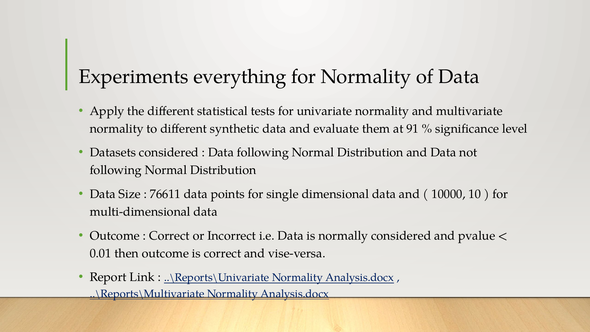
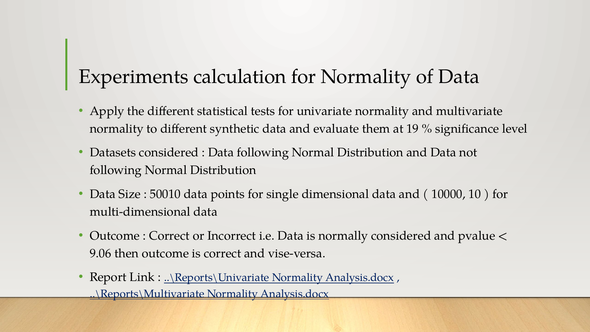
everything: everything -> calculation (240, 77)
91: 91 -> 19 (413, 129)
76611: 76611 -> 50010 (165, 194)
0.01: 0.01 -> 9.06 (101, 253)
